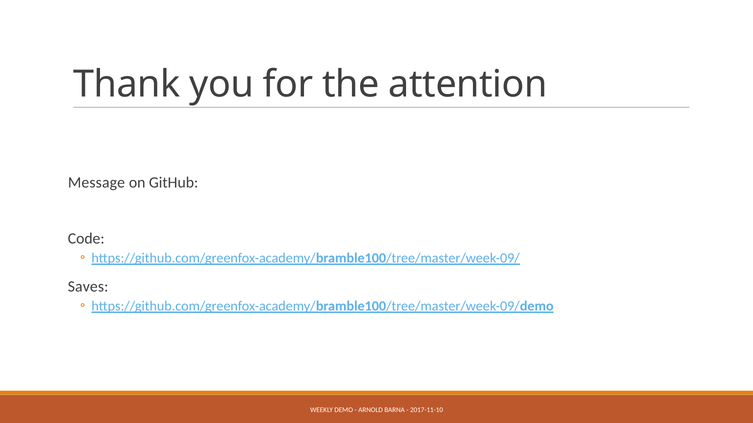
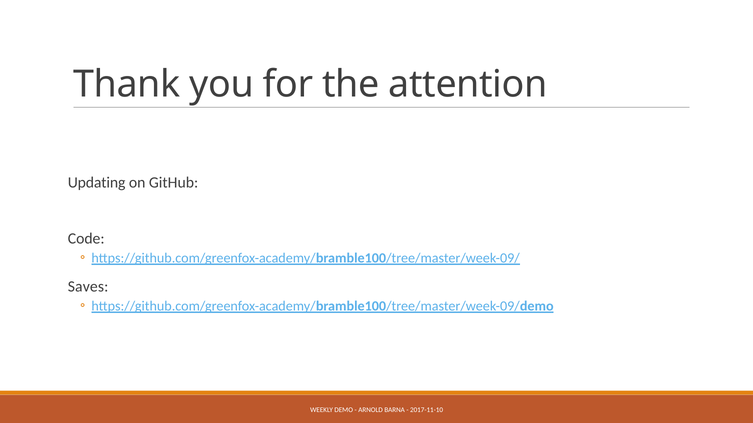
Message: Message -> Updating (97, 183)
